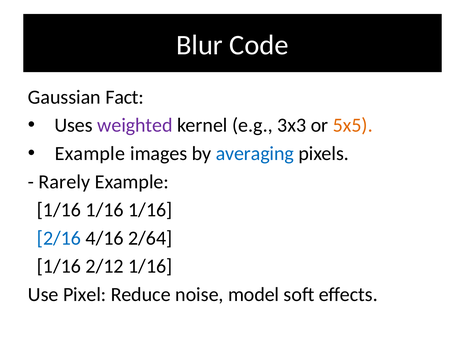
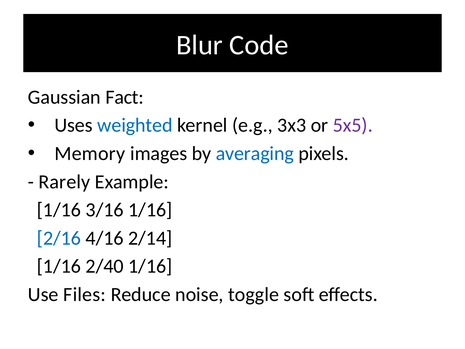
weighted colour: purple -> blue (135, 125)
5x5 colour: orange -> purple (353, 125)
Example: Example -> Memory (90, 153)
1/16: 1/16 -> 3/16 (105, 210)
2/64: 2/64 -> 2/14 (150, 238)
2/12: 2/12 -> 2/40 (105, 266)
Pixel: Pixel -> Files (85, 294)
model: model -> toggle (254, 294)
